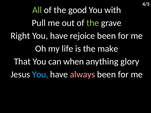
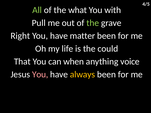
good: good -> what (78, 10)
rejoice: rejoice -> matter (83, 36)
make: make -> could (108, 49)
glory: glory -> voice (130, 62)
You colour: light blue -> pink (40, 75)
always colour: pink -> yellow (82, 75)
